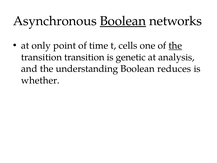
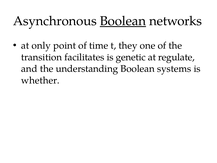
cells: cells -> they (128, 46)
the underline: present -> none (175, 46)
transition transition: transition -> facilitates (84, 57)
analysis: analysis -> regulate (176, 57)
reduces: reduces -> systems (174, 69)
